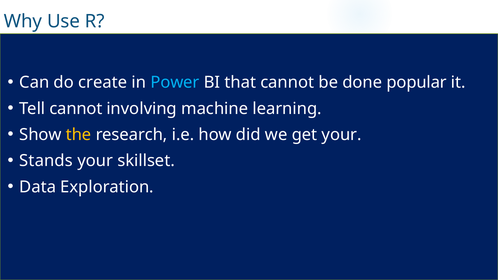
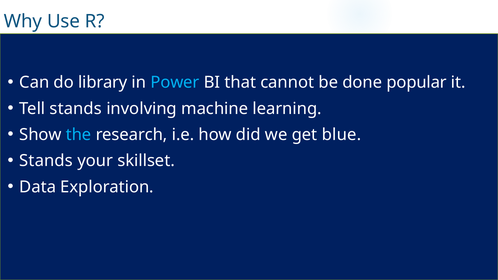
create: create -> library (103, 82)
Tell cannot: cannot -> stands (76, 109)
the colour: yellow -> light blue (79, 135)
get your: your -> blue (342, 135)
